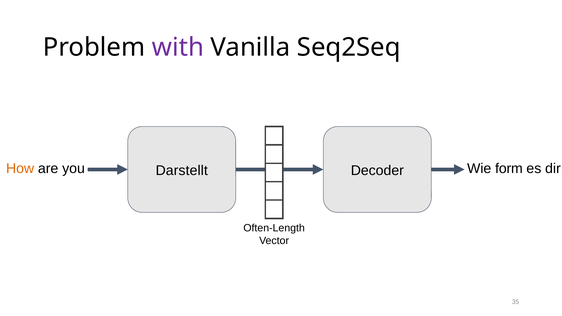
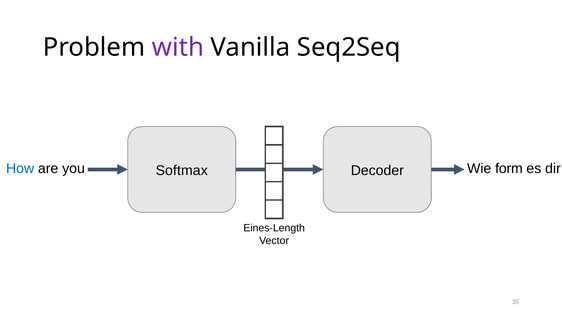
How colour: orange -> blue (20, 169)
Darstellt: Darstellt -> Softmax (182, 170)
Often-Length: Often-Length -> Eines-Length (274, 228)
